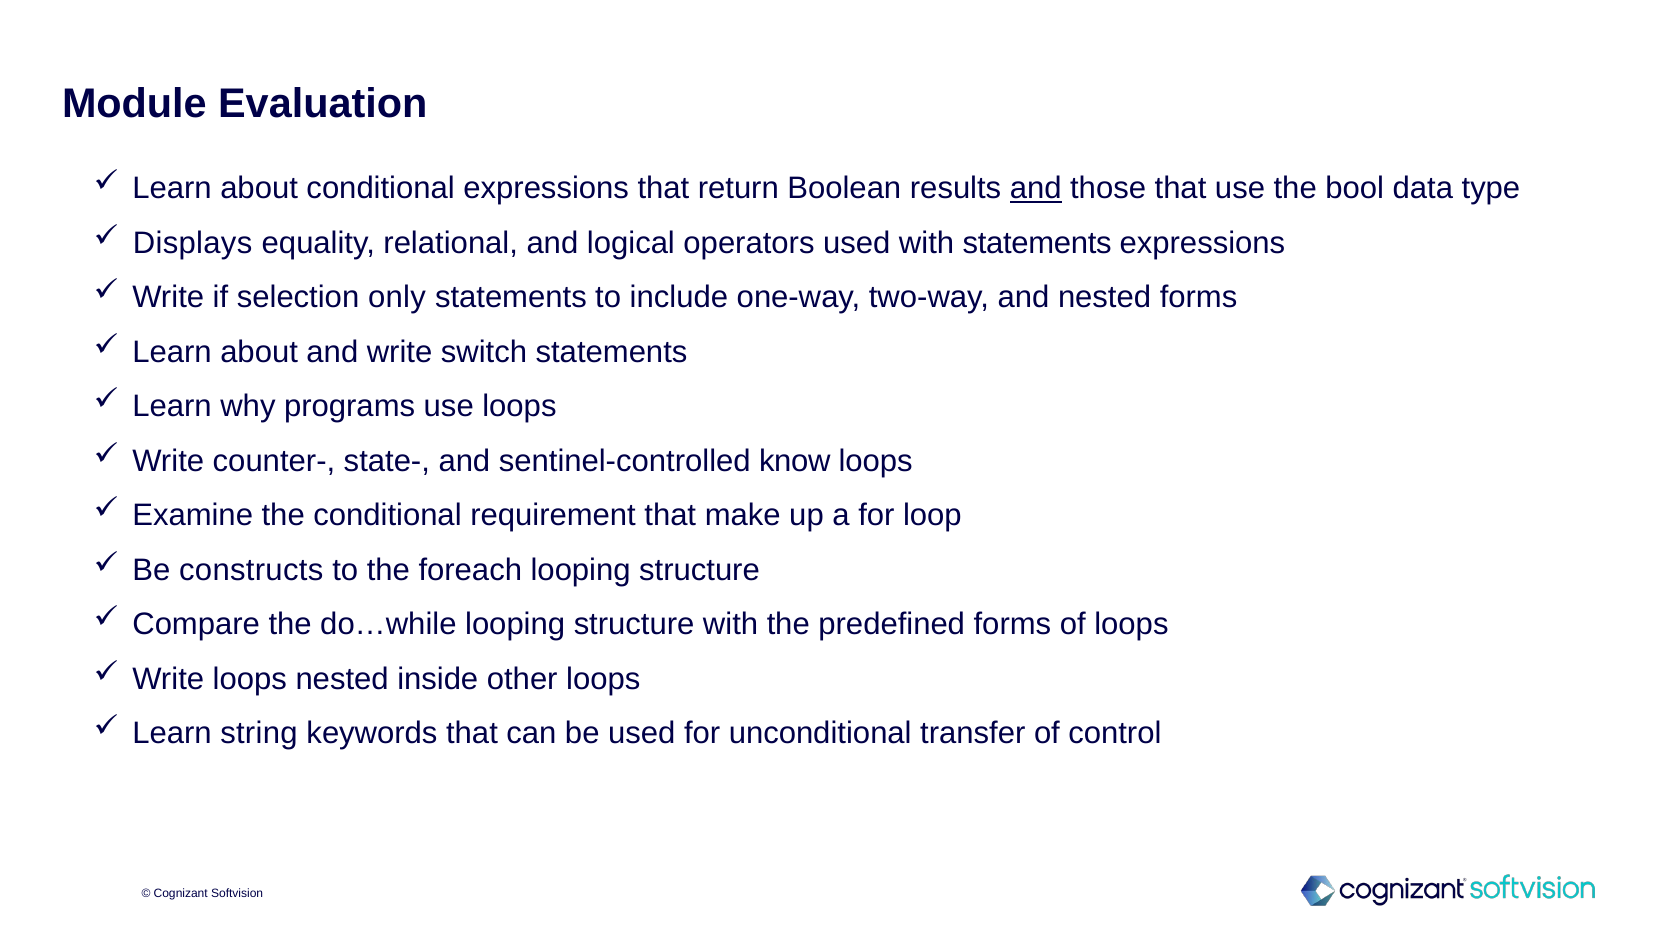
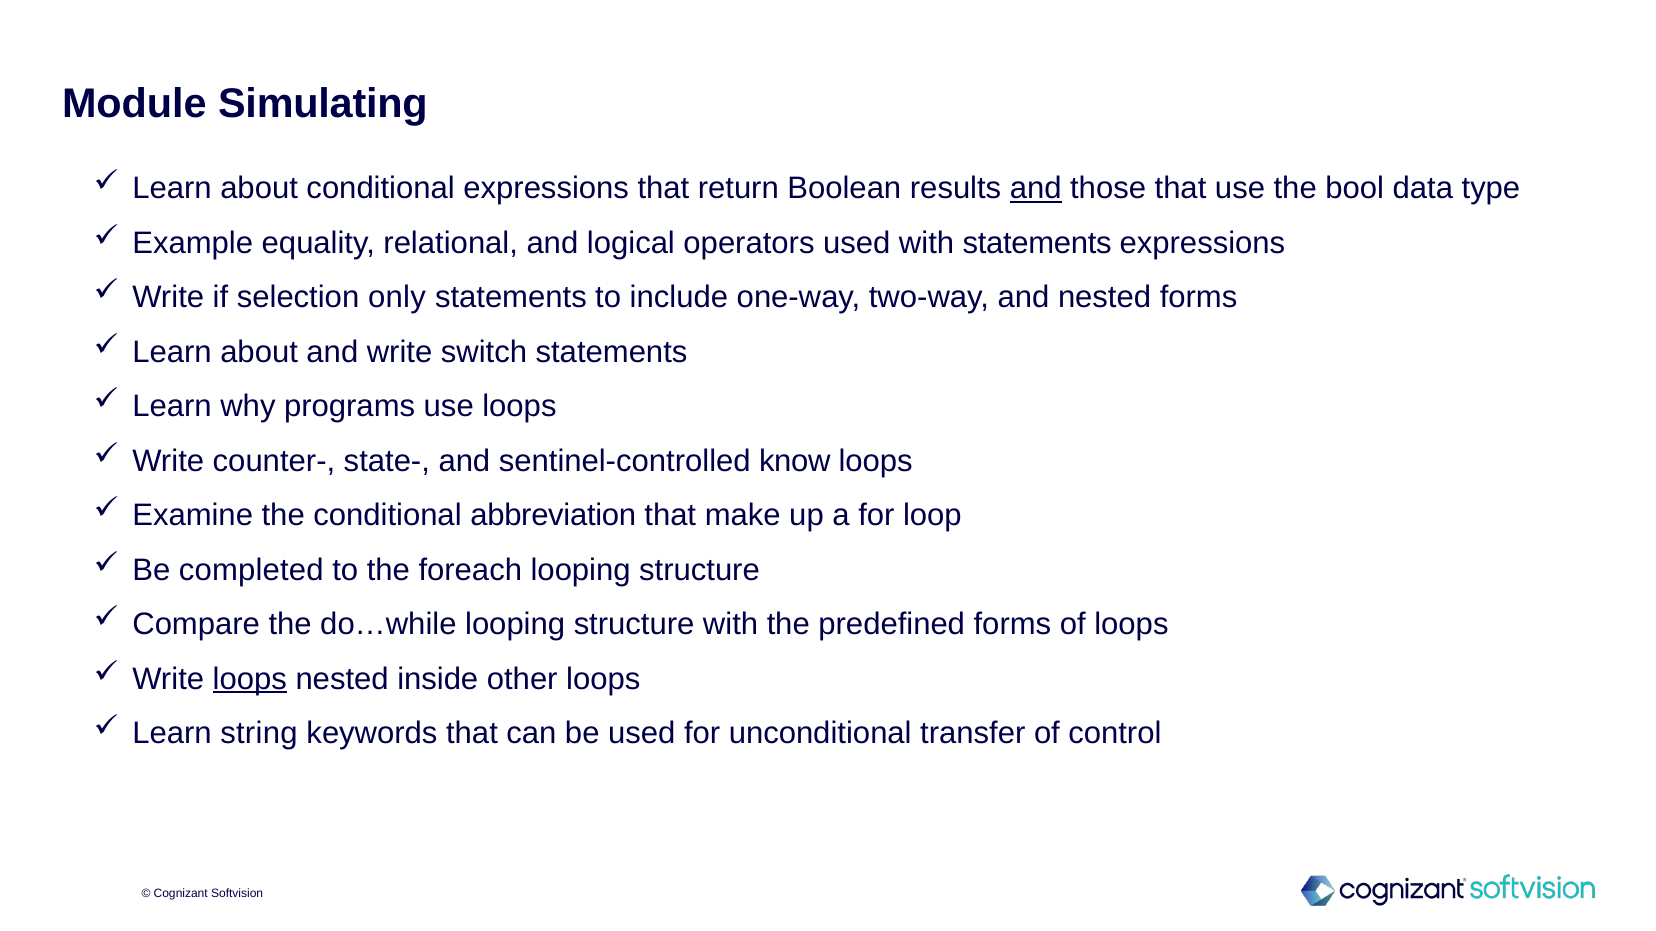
Evaluation: Evaluation -> Simulating (323, 103)
Displays: Displays -> Example (193, 243)
requirement: requirement -> abbreviation (553, 516)
constructs: constructs -> completed (251, 570)
loops underline: none -> present (250, 679)
